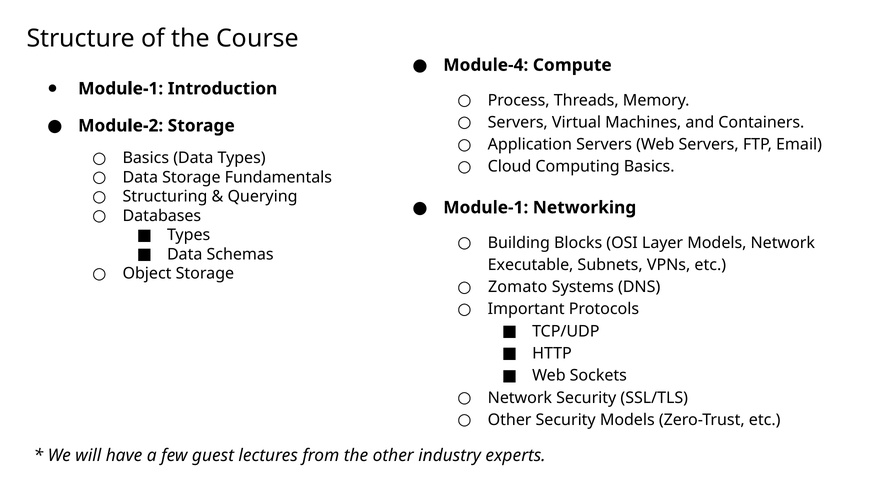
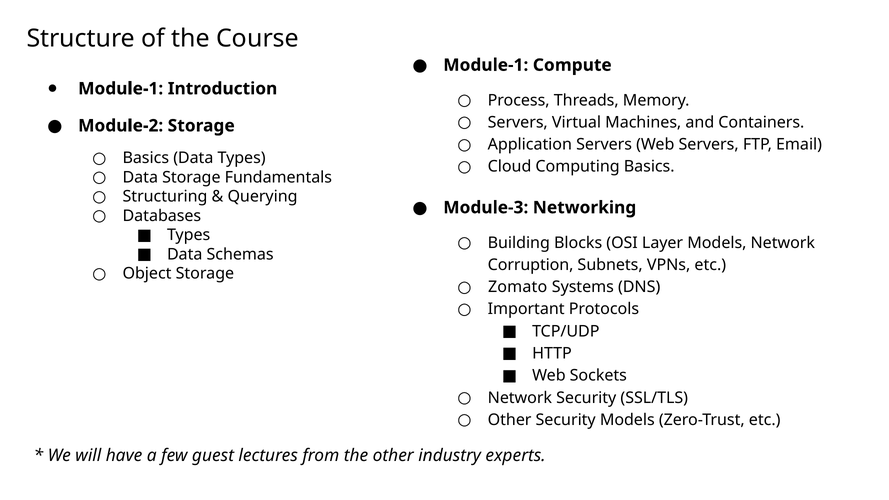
Module-4: Module-4 -> Module-1 (486, 65)
Module-1: Module-1 -> Module-3 (486, 208)
Executable: Executable -> Corruption (531, 265)
